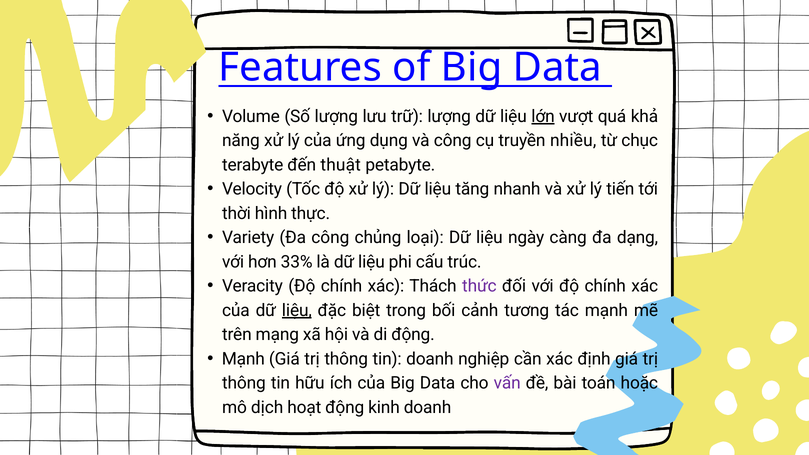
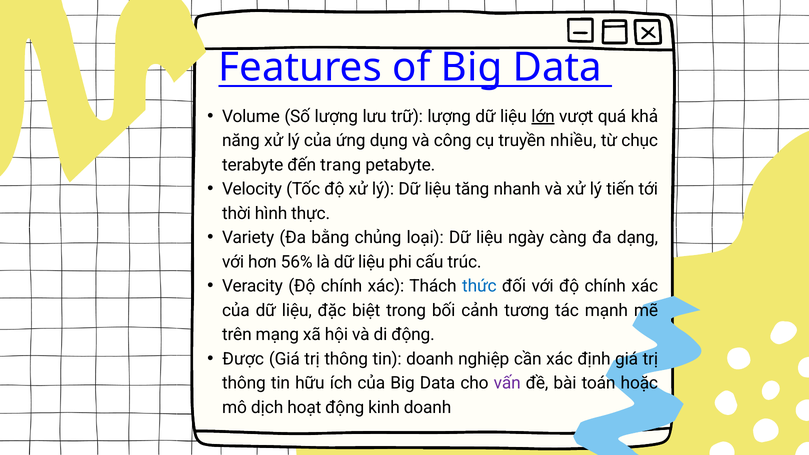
thuật: thuật -> trang (341, 165)
Đa công: công -> bằng (330, 238)
33%: 33% -> 56% (297, 262)
thức colour: purple -> blue (479, 286)
liệu underline: present -> none (297, 310)
Mạnh: Mạnh -> Được (243, 359)
